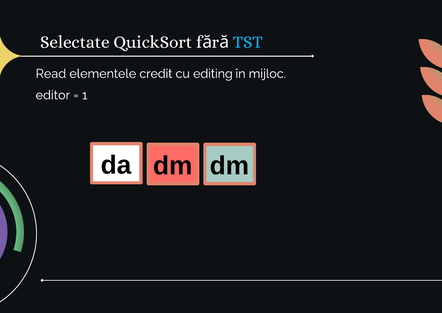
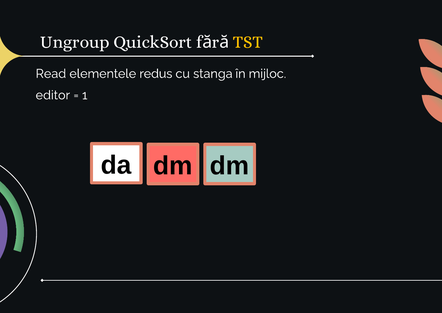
Selectate: Selectate -> Ungroup (75, 42)
TST colour: light blue -> yellow (248, 42)
credit: credit -> redus (156, 74)
editing: editing -> stanga (213, 74)
